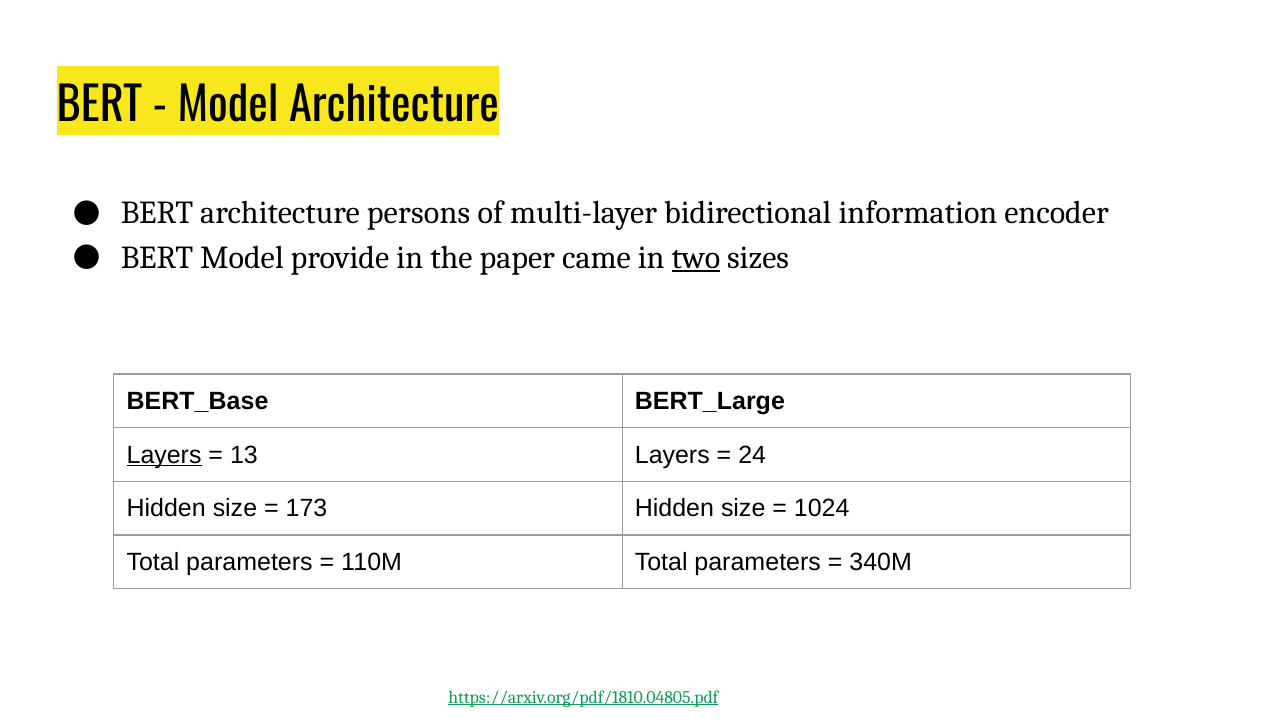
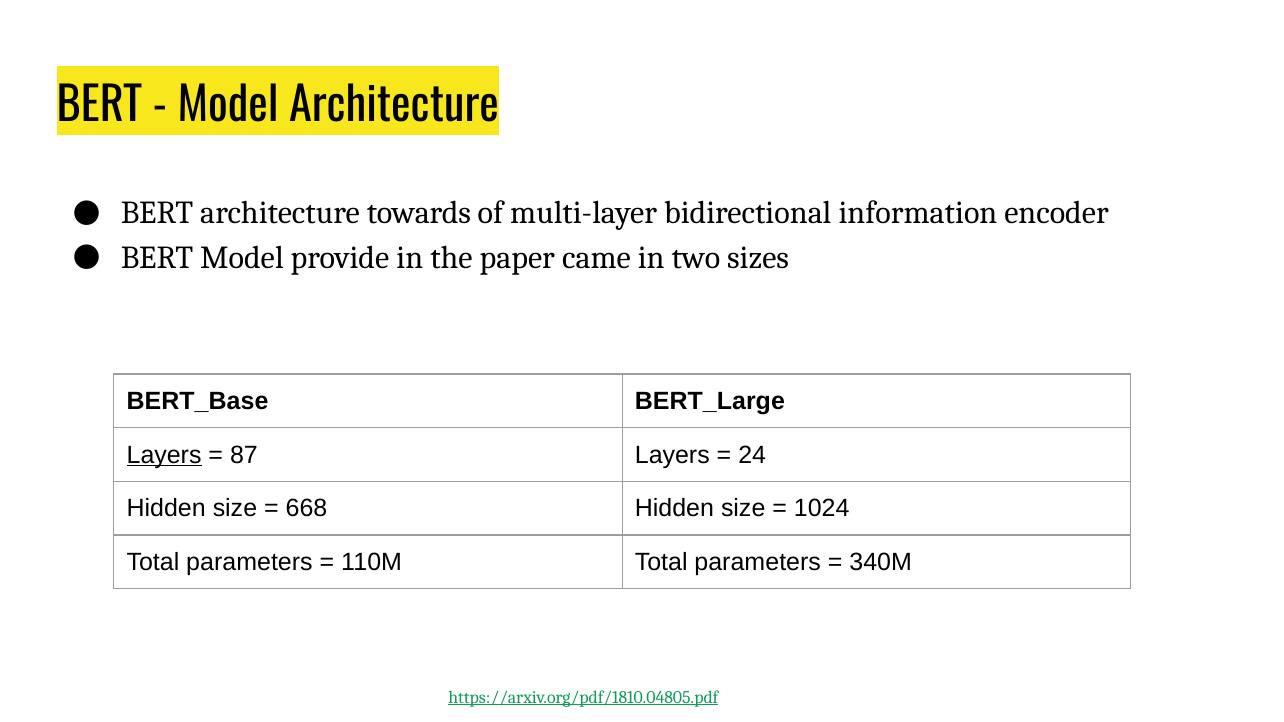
persons: persons -> towards (419, 213)
two underline: present -> none (696, 258)
13: 13 -> 87 (244, 455)
173: 173 -> 668 (306, 509)
